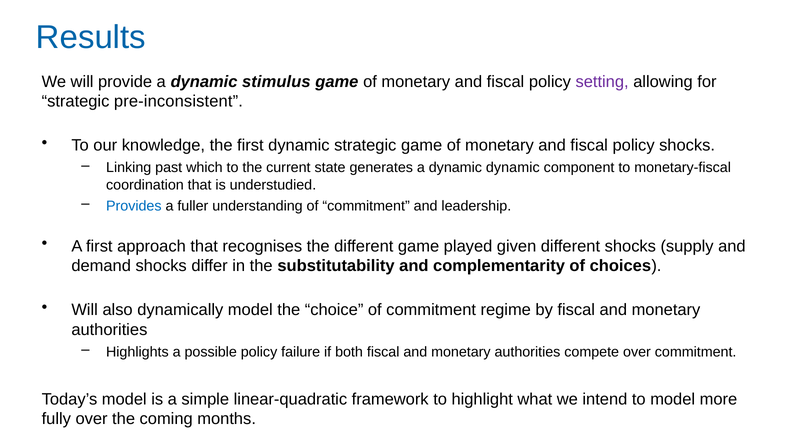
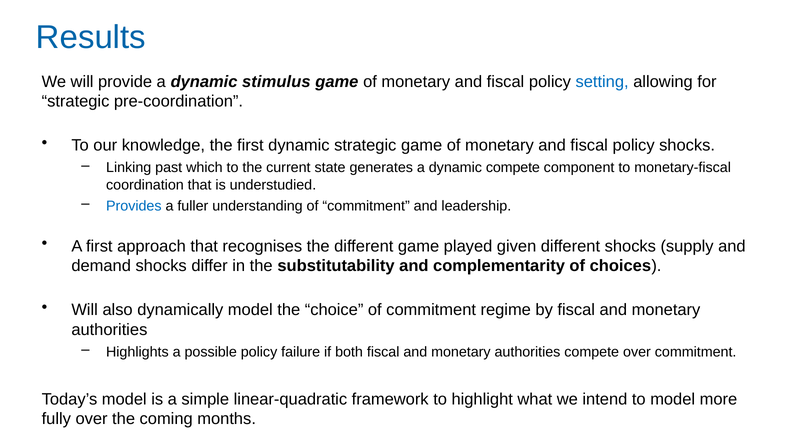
setting colour: purple -> blue (602, 82)
pre-inconsistent: pre-inconsistent -> pre-coordination (178, 102)
dynamic dynamic: dynamic -> compete (513, 168)
